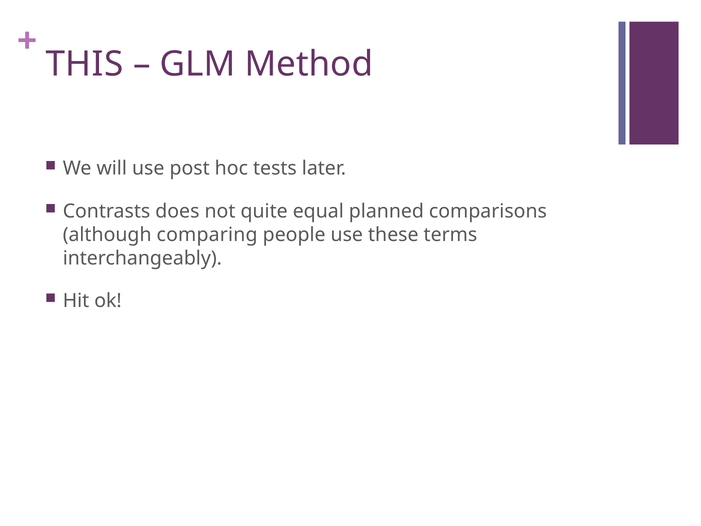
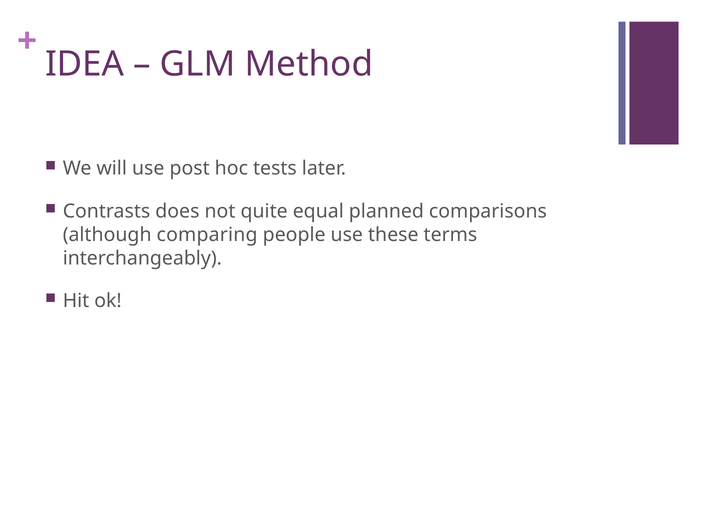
THIS: THIS -> IDEA (85, 64)
